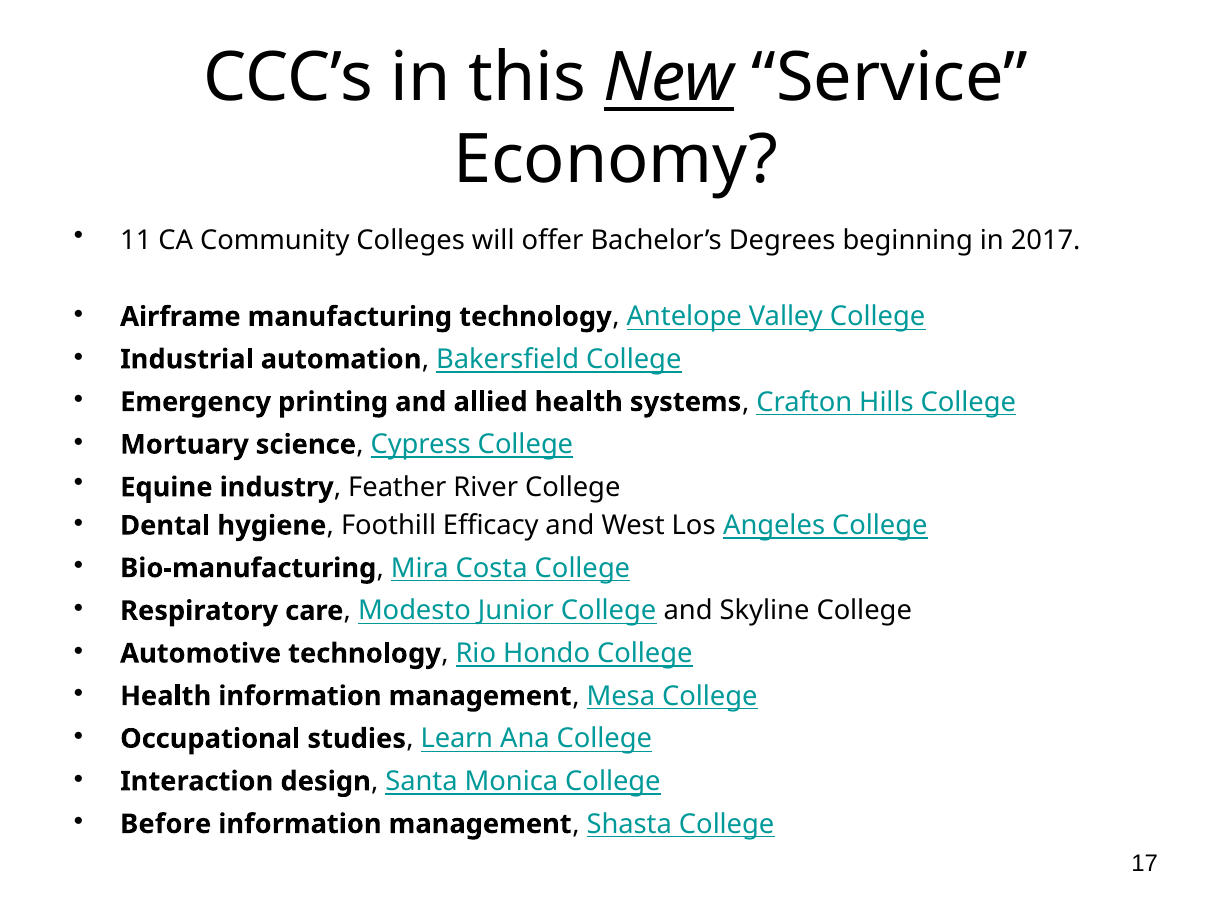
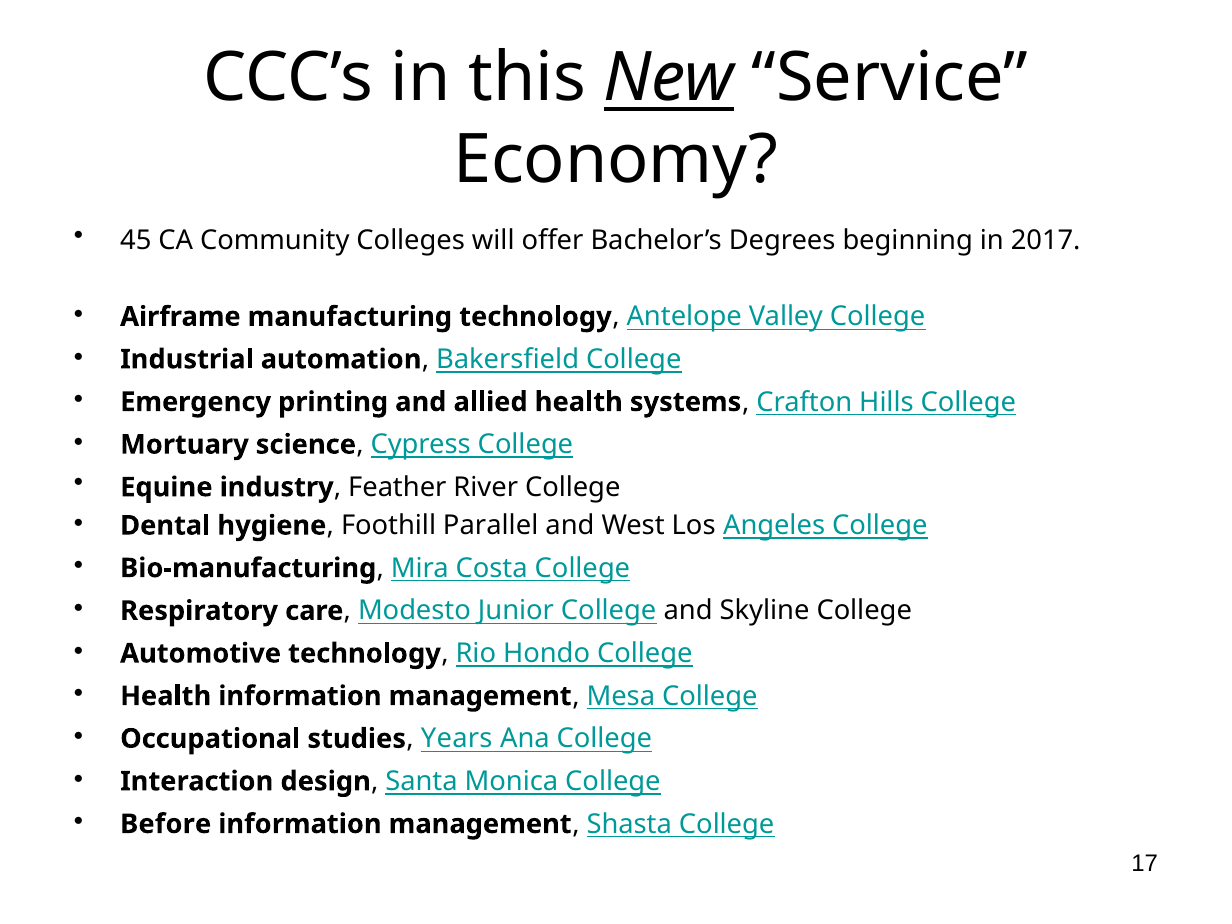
11: 11 -> 45 (136, 240)
Efficacy: Efficacy -> Parallel (491, 526)
Learn: Learn -> Years (457, 739)
